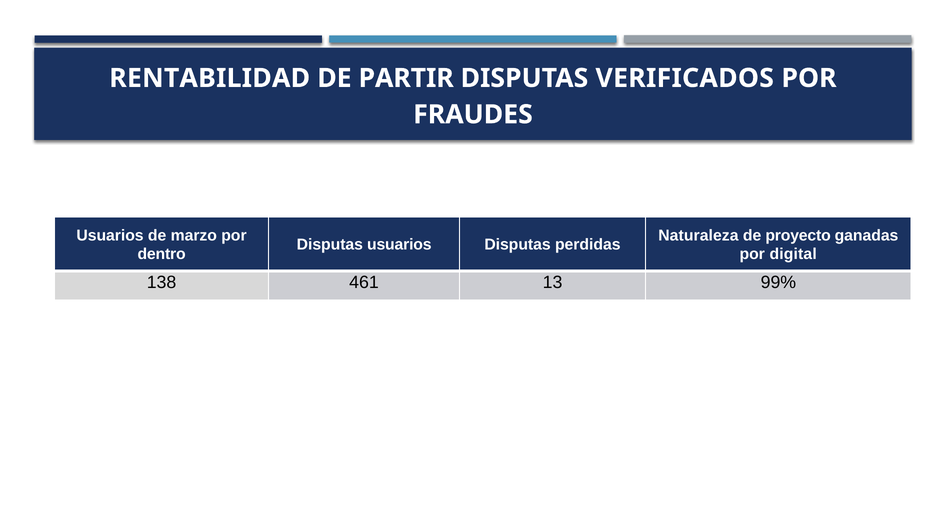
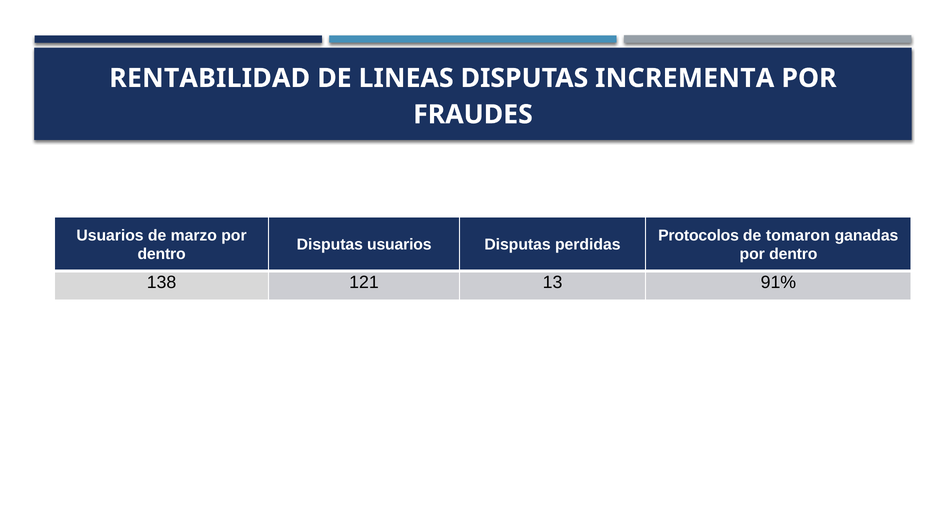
PARTIR: PARTIR -> LINEAS (406, 78)
VERIFICADOS: VERIFICADOS -> INCREMENTA (685, 78)
Naturaleza: Naturaleza -> Protocolos (699, 235)
proyecto: proyecto -> tomaron (798, 235)
digital: digital -> dentro (793, 254)
461: 461 -> 121 (364, 283)
99%: 99% -> 91% (778, 283)
